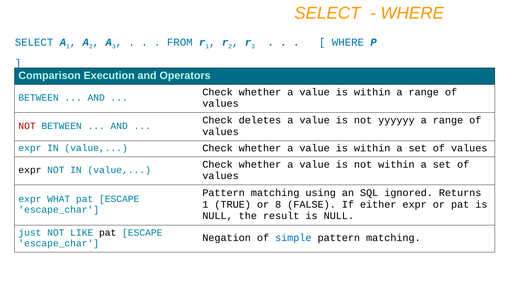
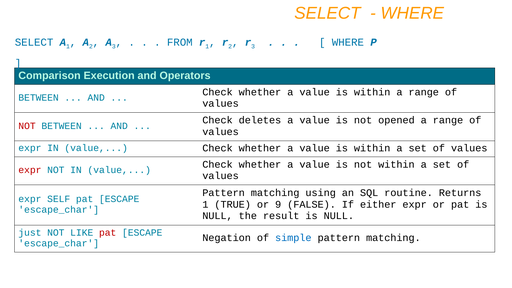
yyyyyy: yyyyyy -> opened (396, 120)
expr colour: black -> red (30, 170)
ignored: ignored -> routine (409, 193)
WHAT: WHAT -> SELF (59, 199)
8: 8 -> 9 (278, 204)
pat colour: black -> red (108, 233)
